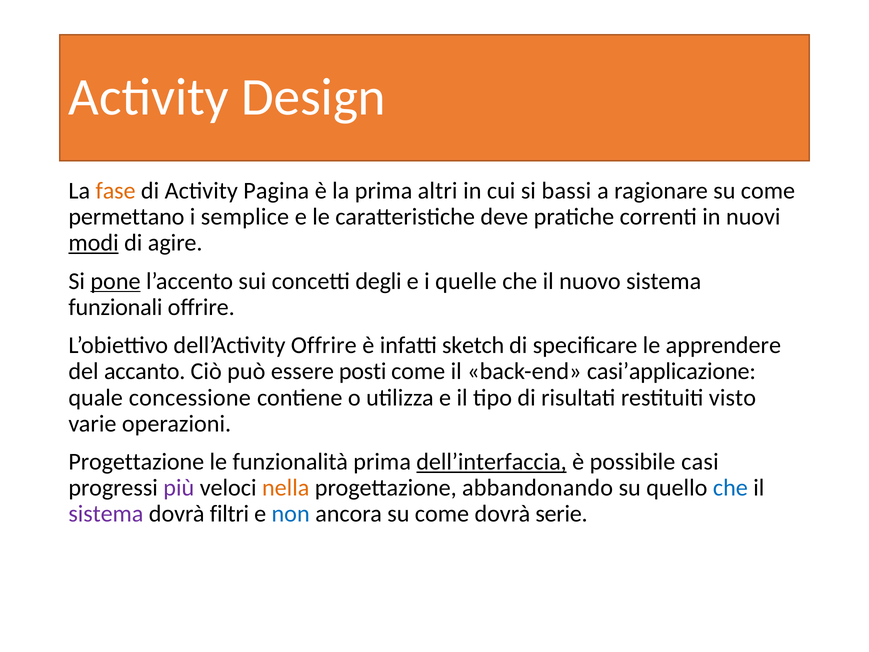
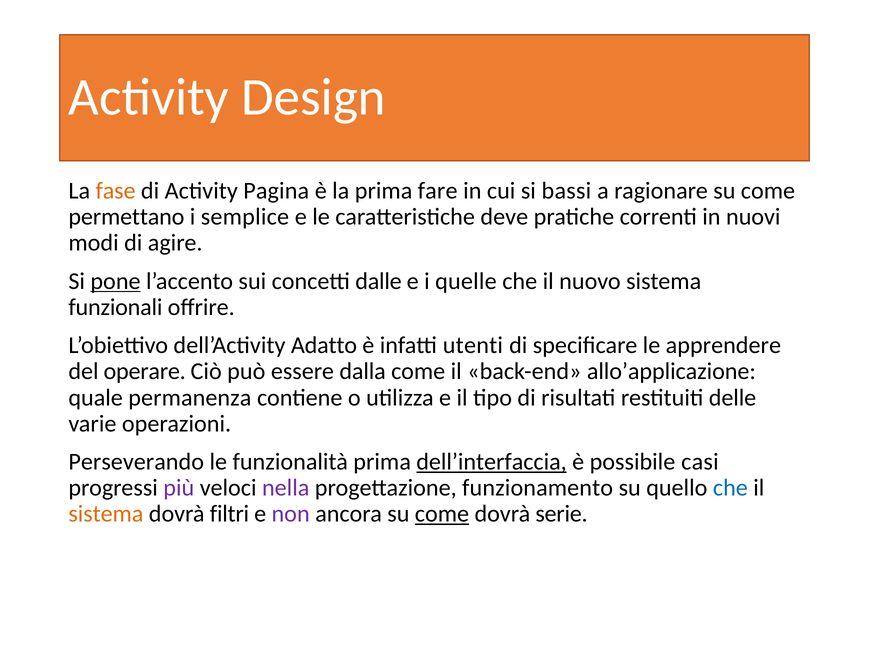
altri: altri -> fare (438, 191)
modi underline: present -> none (94, 243)
degli: degli -> dalle (378, 281)
dell’Activity Offrire: Offrire -> Adatto (324, 345)
sketch: sketch -> utenti (473, 345)
accanto: accanto -> operare (145, 371)
posti: posti -> dalla (363, 371)
casi’applicazione: casi’applicazione -> allo’applicazione (671, 371)
concessione: concessione -> permanenza (190, 397)
visto: visto -> delle (733, 397)
Progettazione: Progettazione -> Perseverando (136, 462)
nella colour: orange -> purple (286, 488)
abbandonando: abbandonando -> funzionamento (538, 488)
sistema colour: purple -> orange (106, 514)
non colour: blue -> purple (291, 514)
come underline: none -> present (442, 514)
